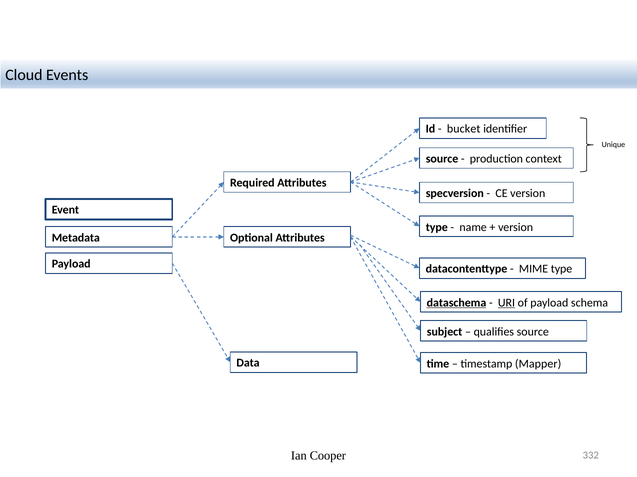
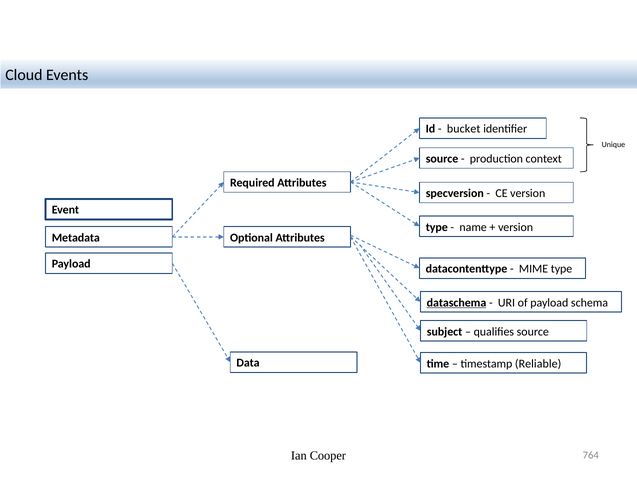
URI underline: present -> none (506, 303)
Mapper: Mapper -> Reliable (538, 364)
332: 332 -> 764 (591, 456)
